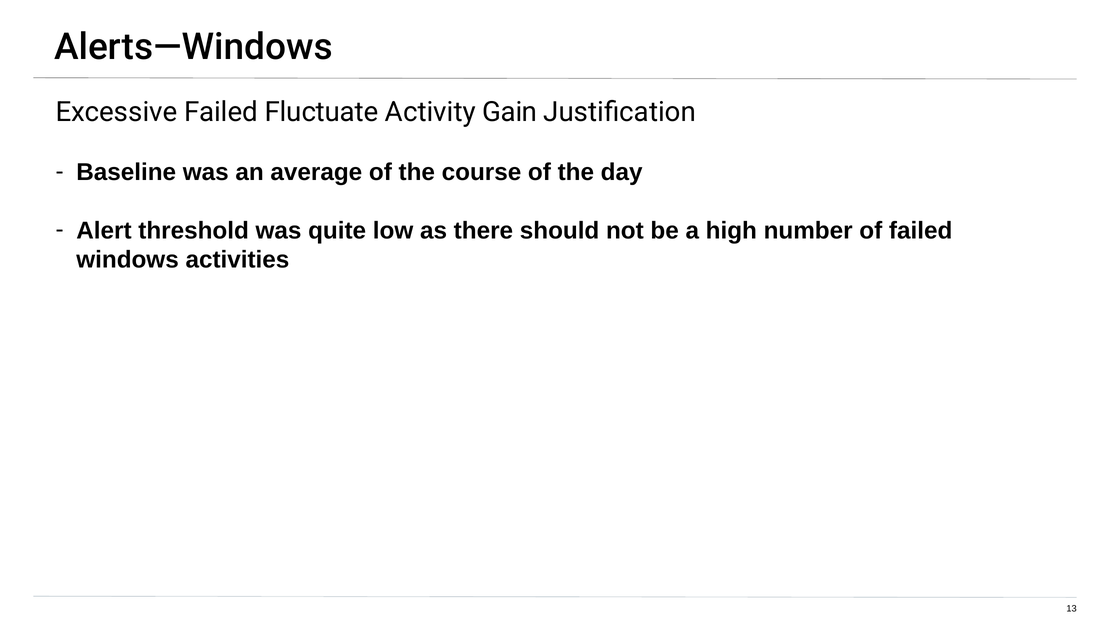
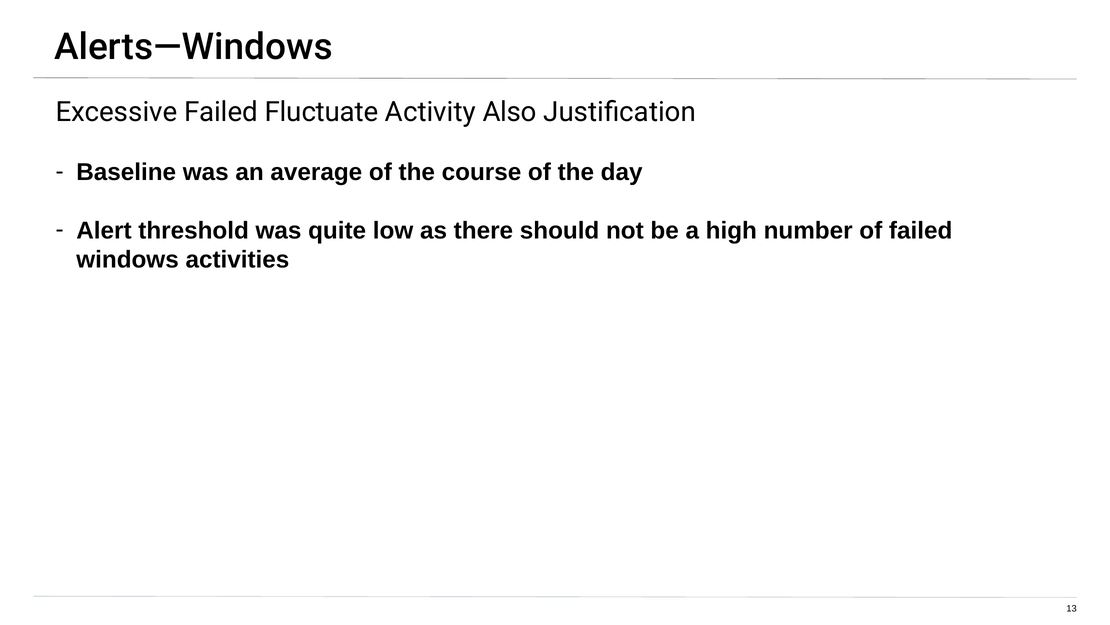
Gain: Gain -> Also (510, 112)
